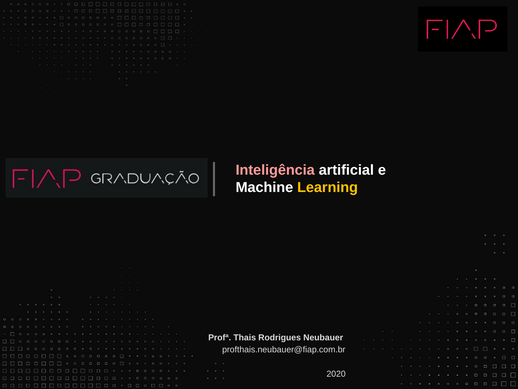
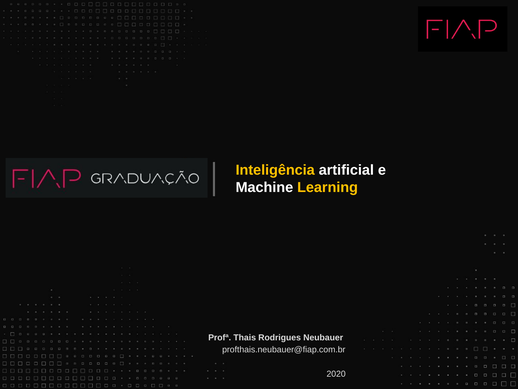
Inteligência colour: pink -> yellow (275, 170)
